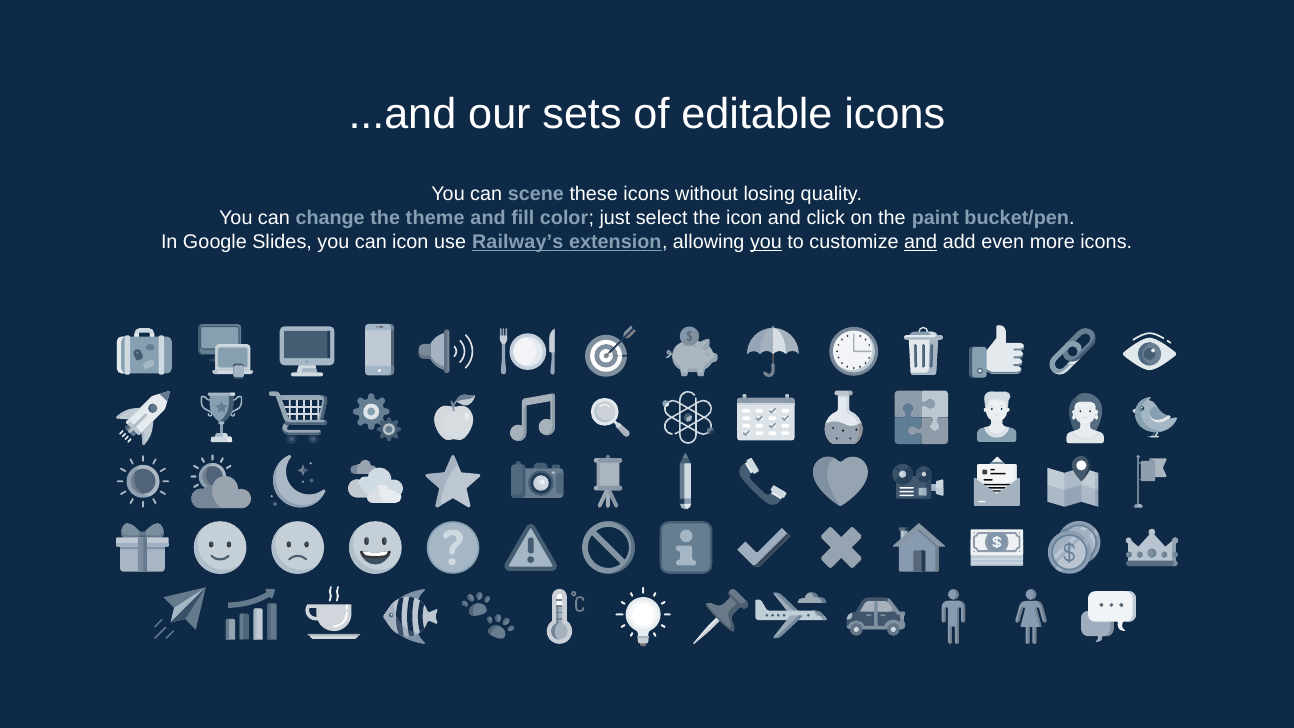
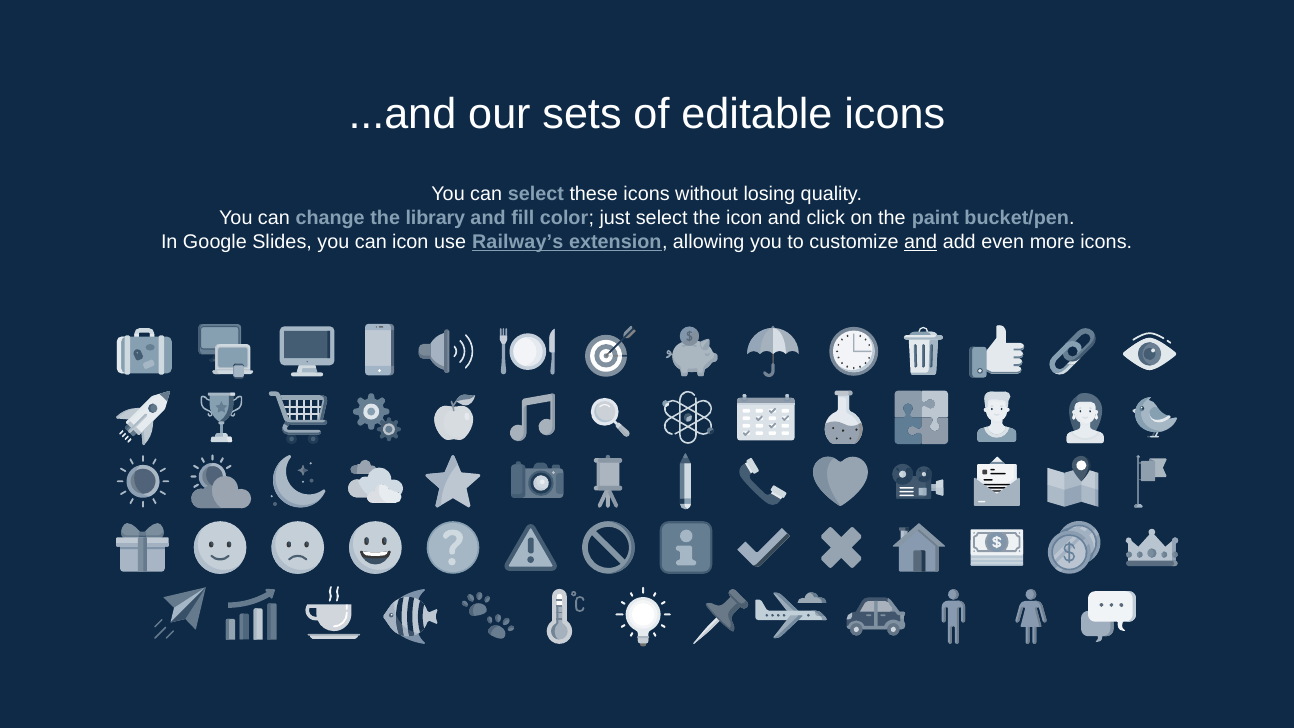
can scene: scene -> select (536, 194)
theme: theme -> library (435, 218)
you underline: present -> none (766, 242)
